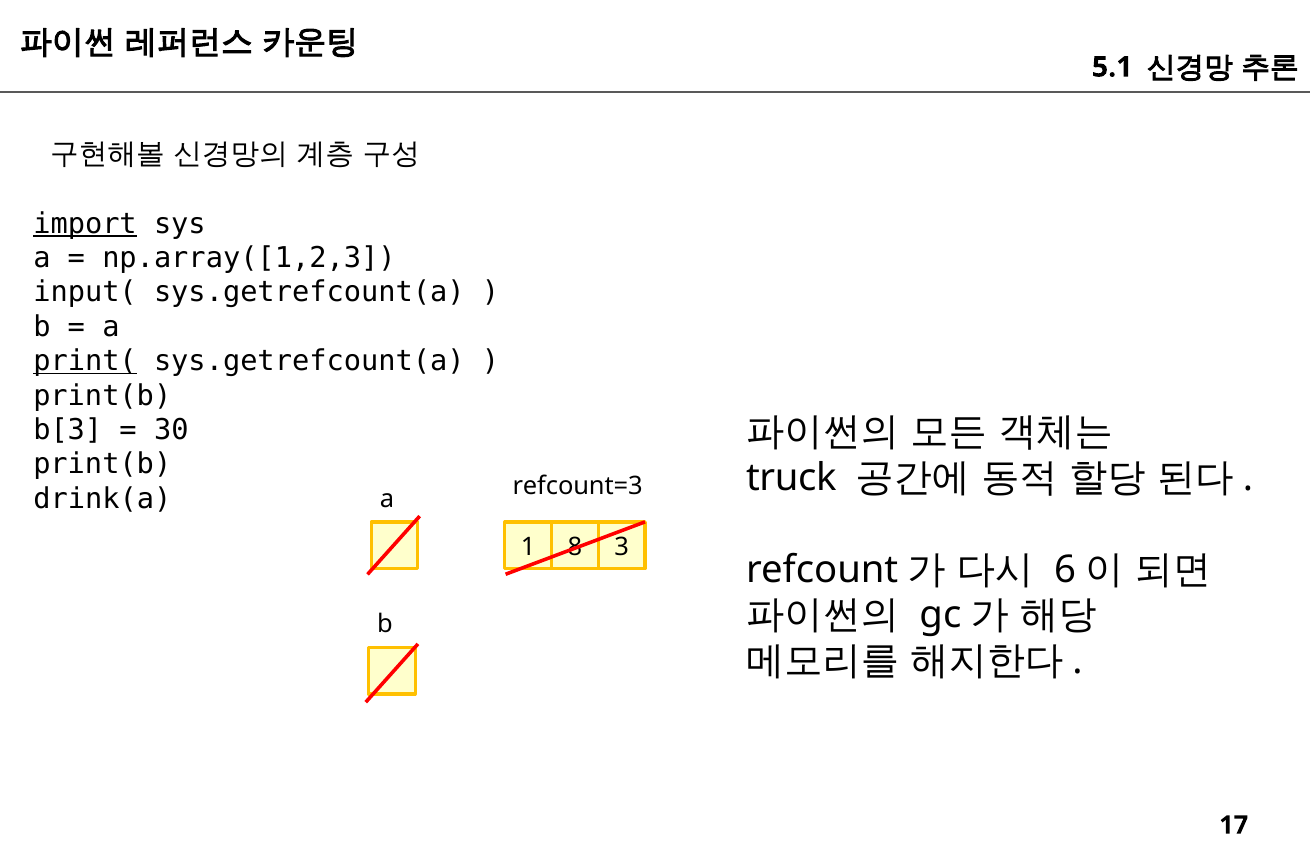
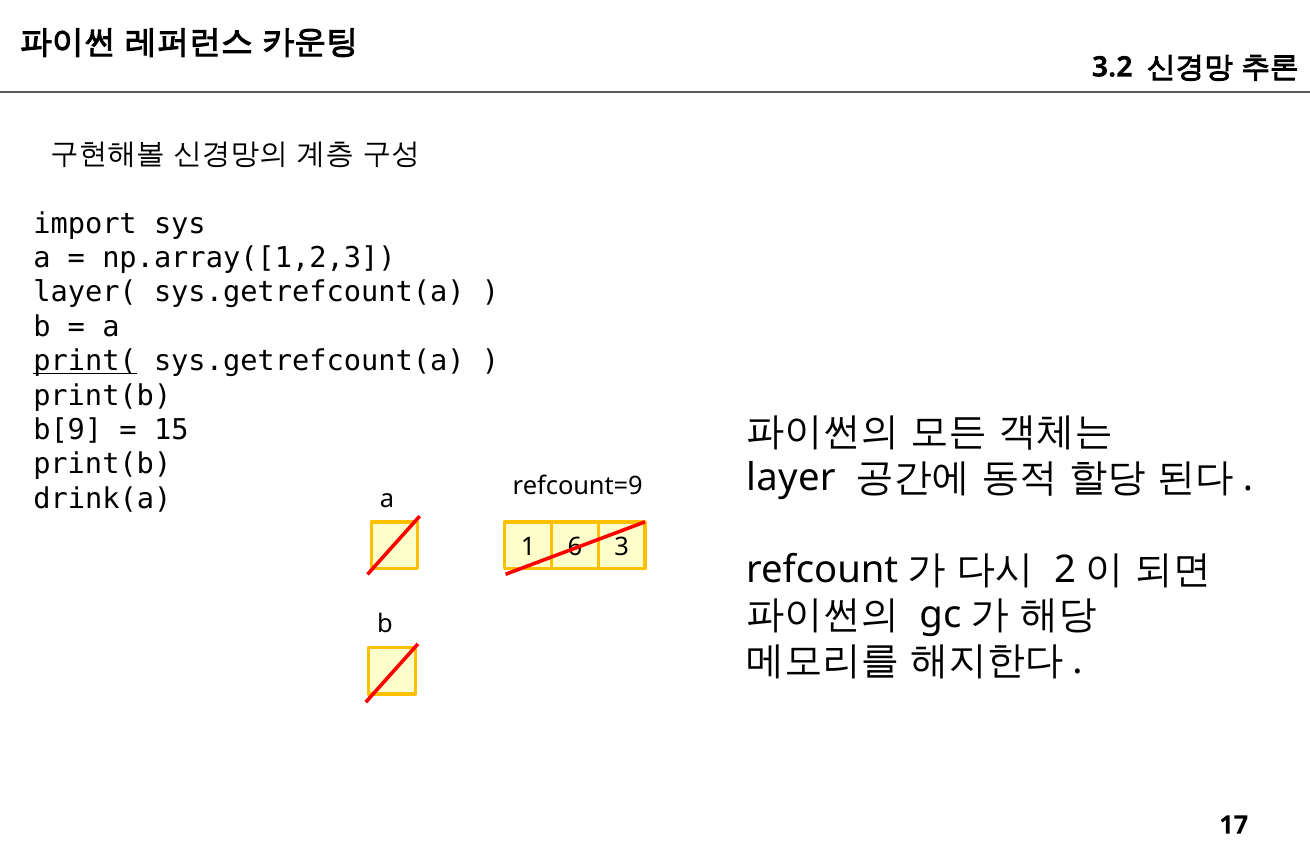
5.1: 5.1 -> 3.2 (1112, 67)
import underline: present -> none (85, 224)
input(: input( -> layer( (85, 293)
b[3: b[3 -> b[9 (68, 430)
30: 30 -> 15 (171, 430)
truck: truck -> layer (791, 478)
refcount=3: refcount=3 -> refcount=9 (578, 487)
8: 8 -> 6 (575, 547)
6: 6 -> 2 (1065, 570)
